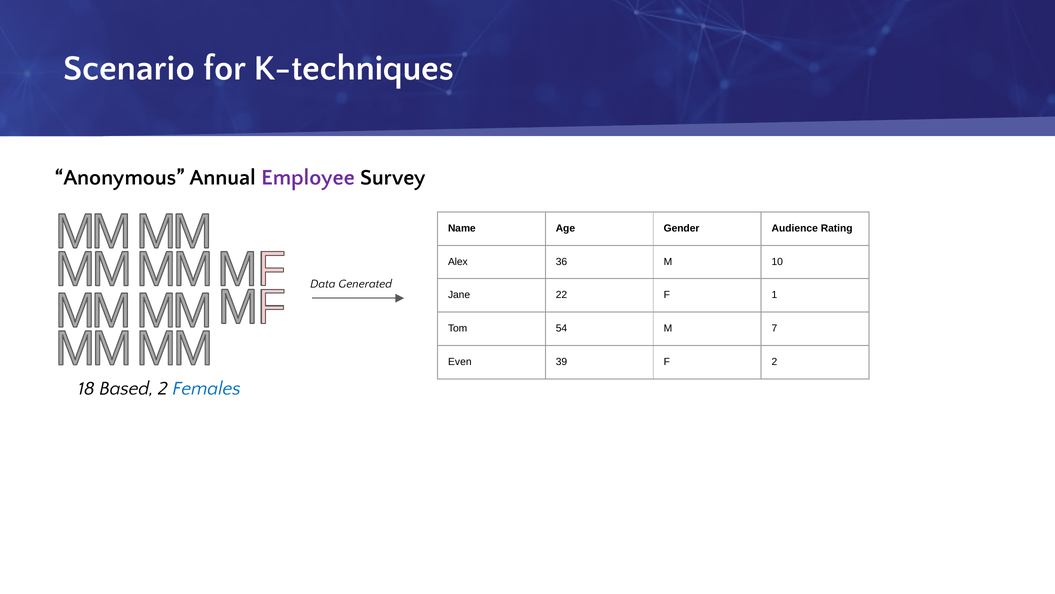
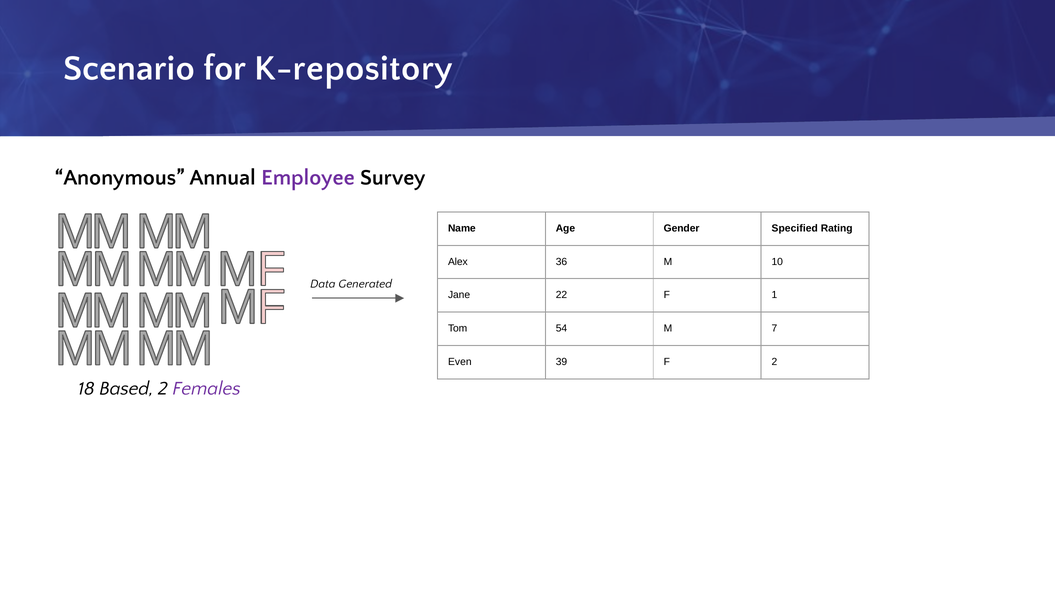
K-techniques: K-techniques -> K-repository (354, 68)
Audience: Audience -> Specified (795, 228)
Females colour: blue -> purple (207, 388)
